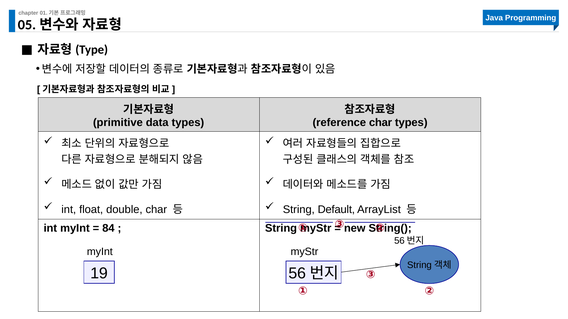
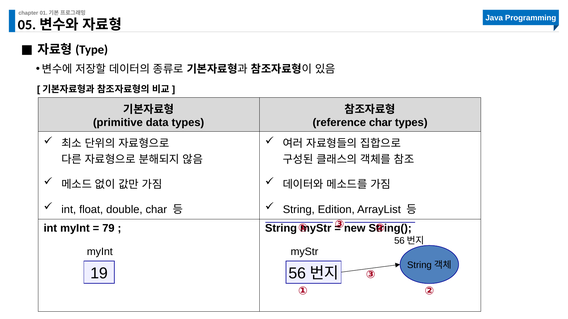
Default: Default -> Edition (336, 210)
84: 84 -> 79 (108, 229)
